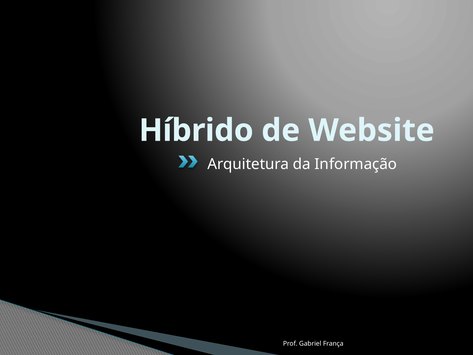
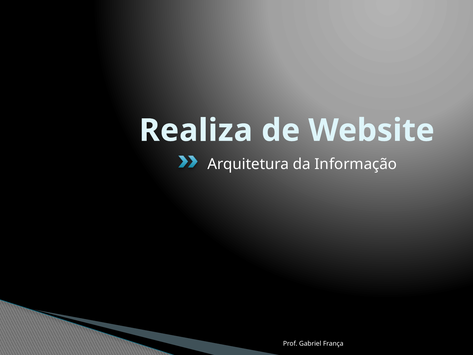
Híbrido: Híbrido -> Realiza (196, 130)
